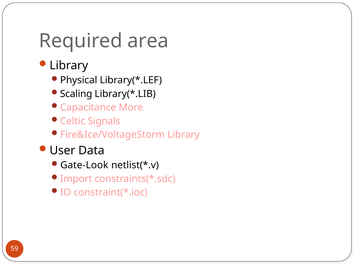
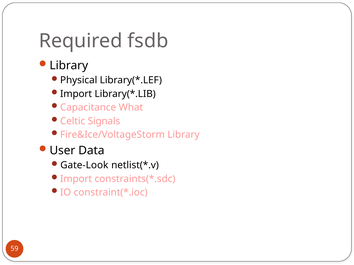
area: area -> fsdb (148, 41)
Scaling: Scaling -> Import (76, 94)
More: More -> What (131, 108)
